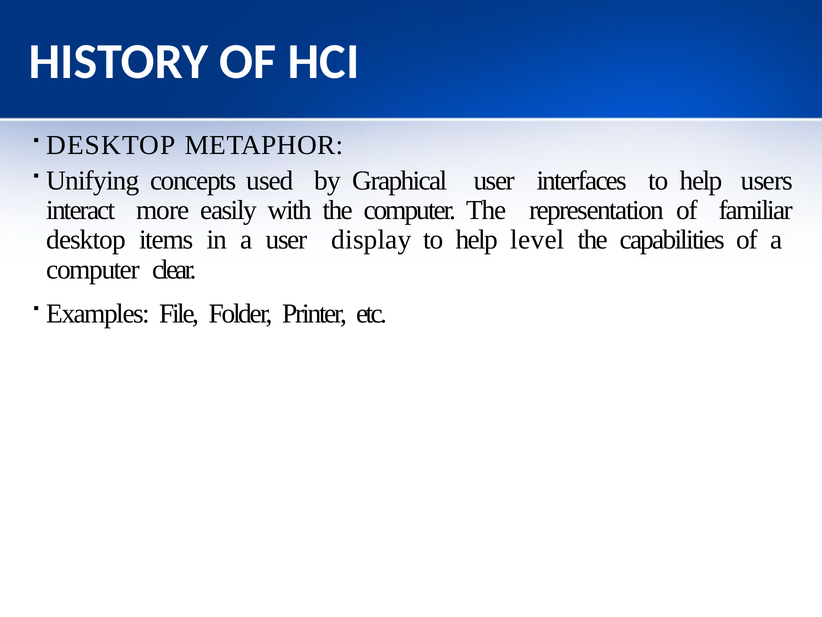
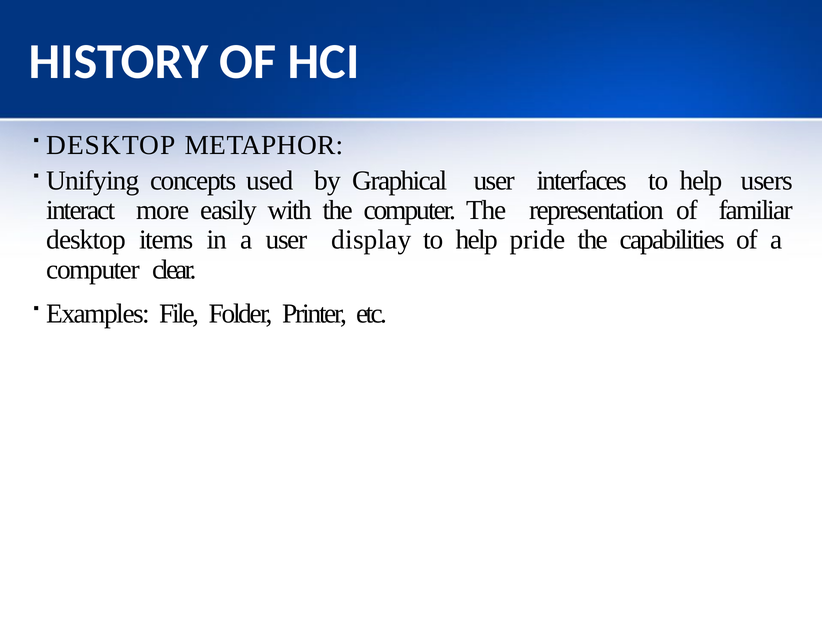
level: level -> pride (538, 240)
